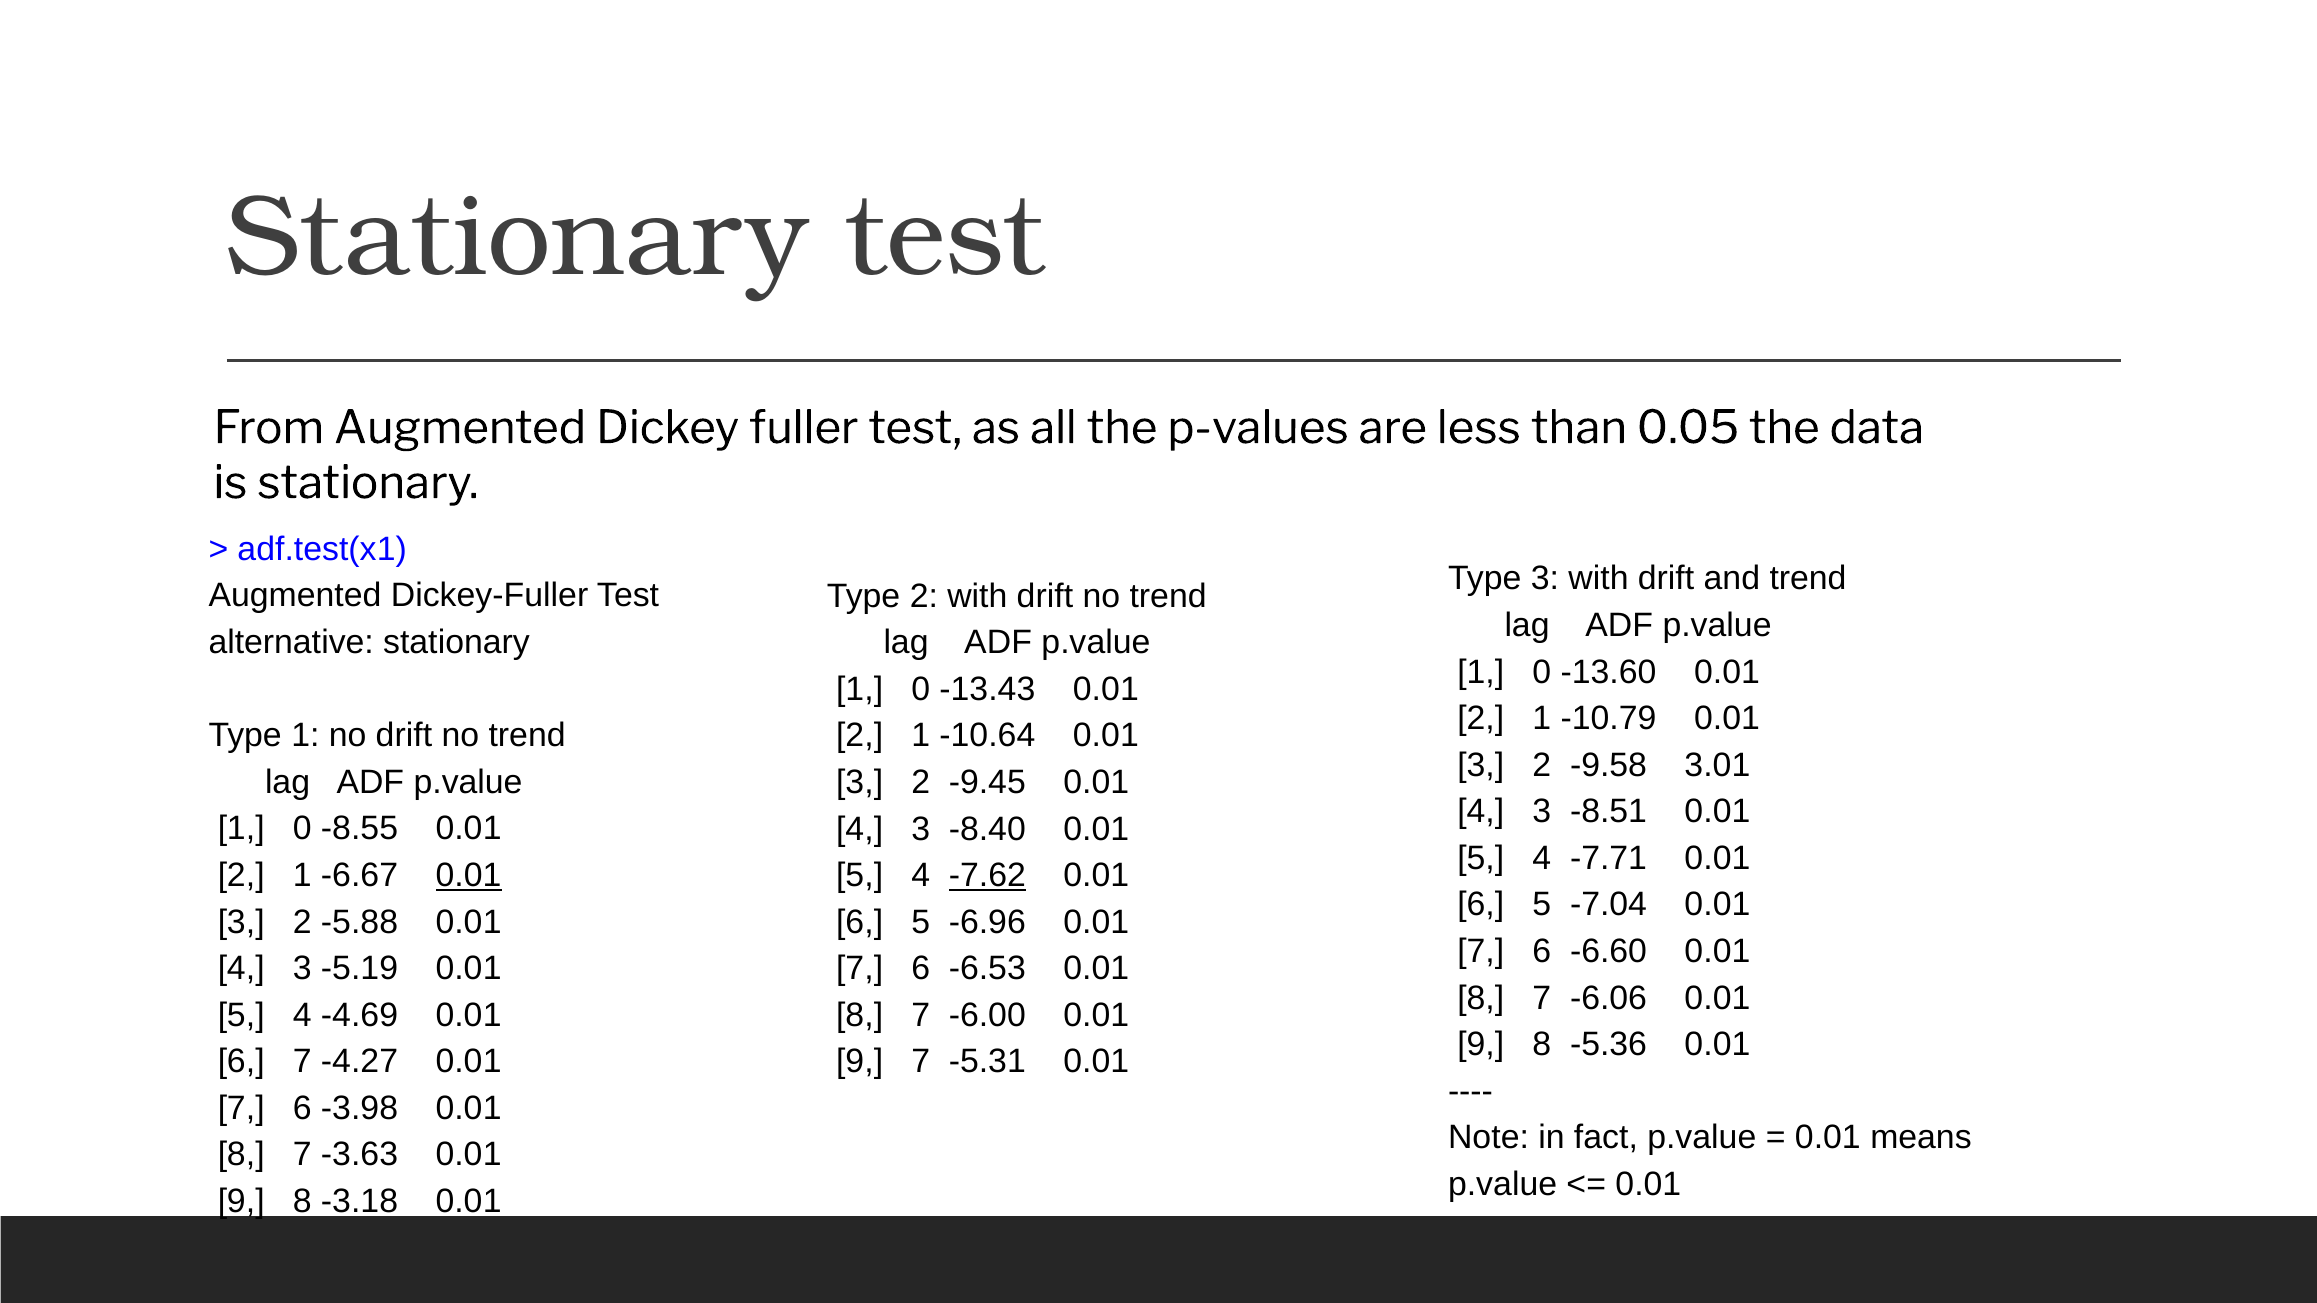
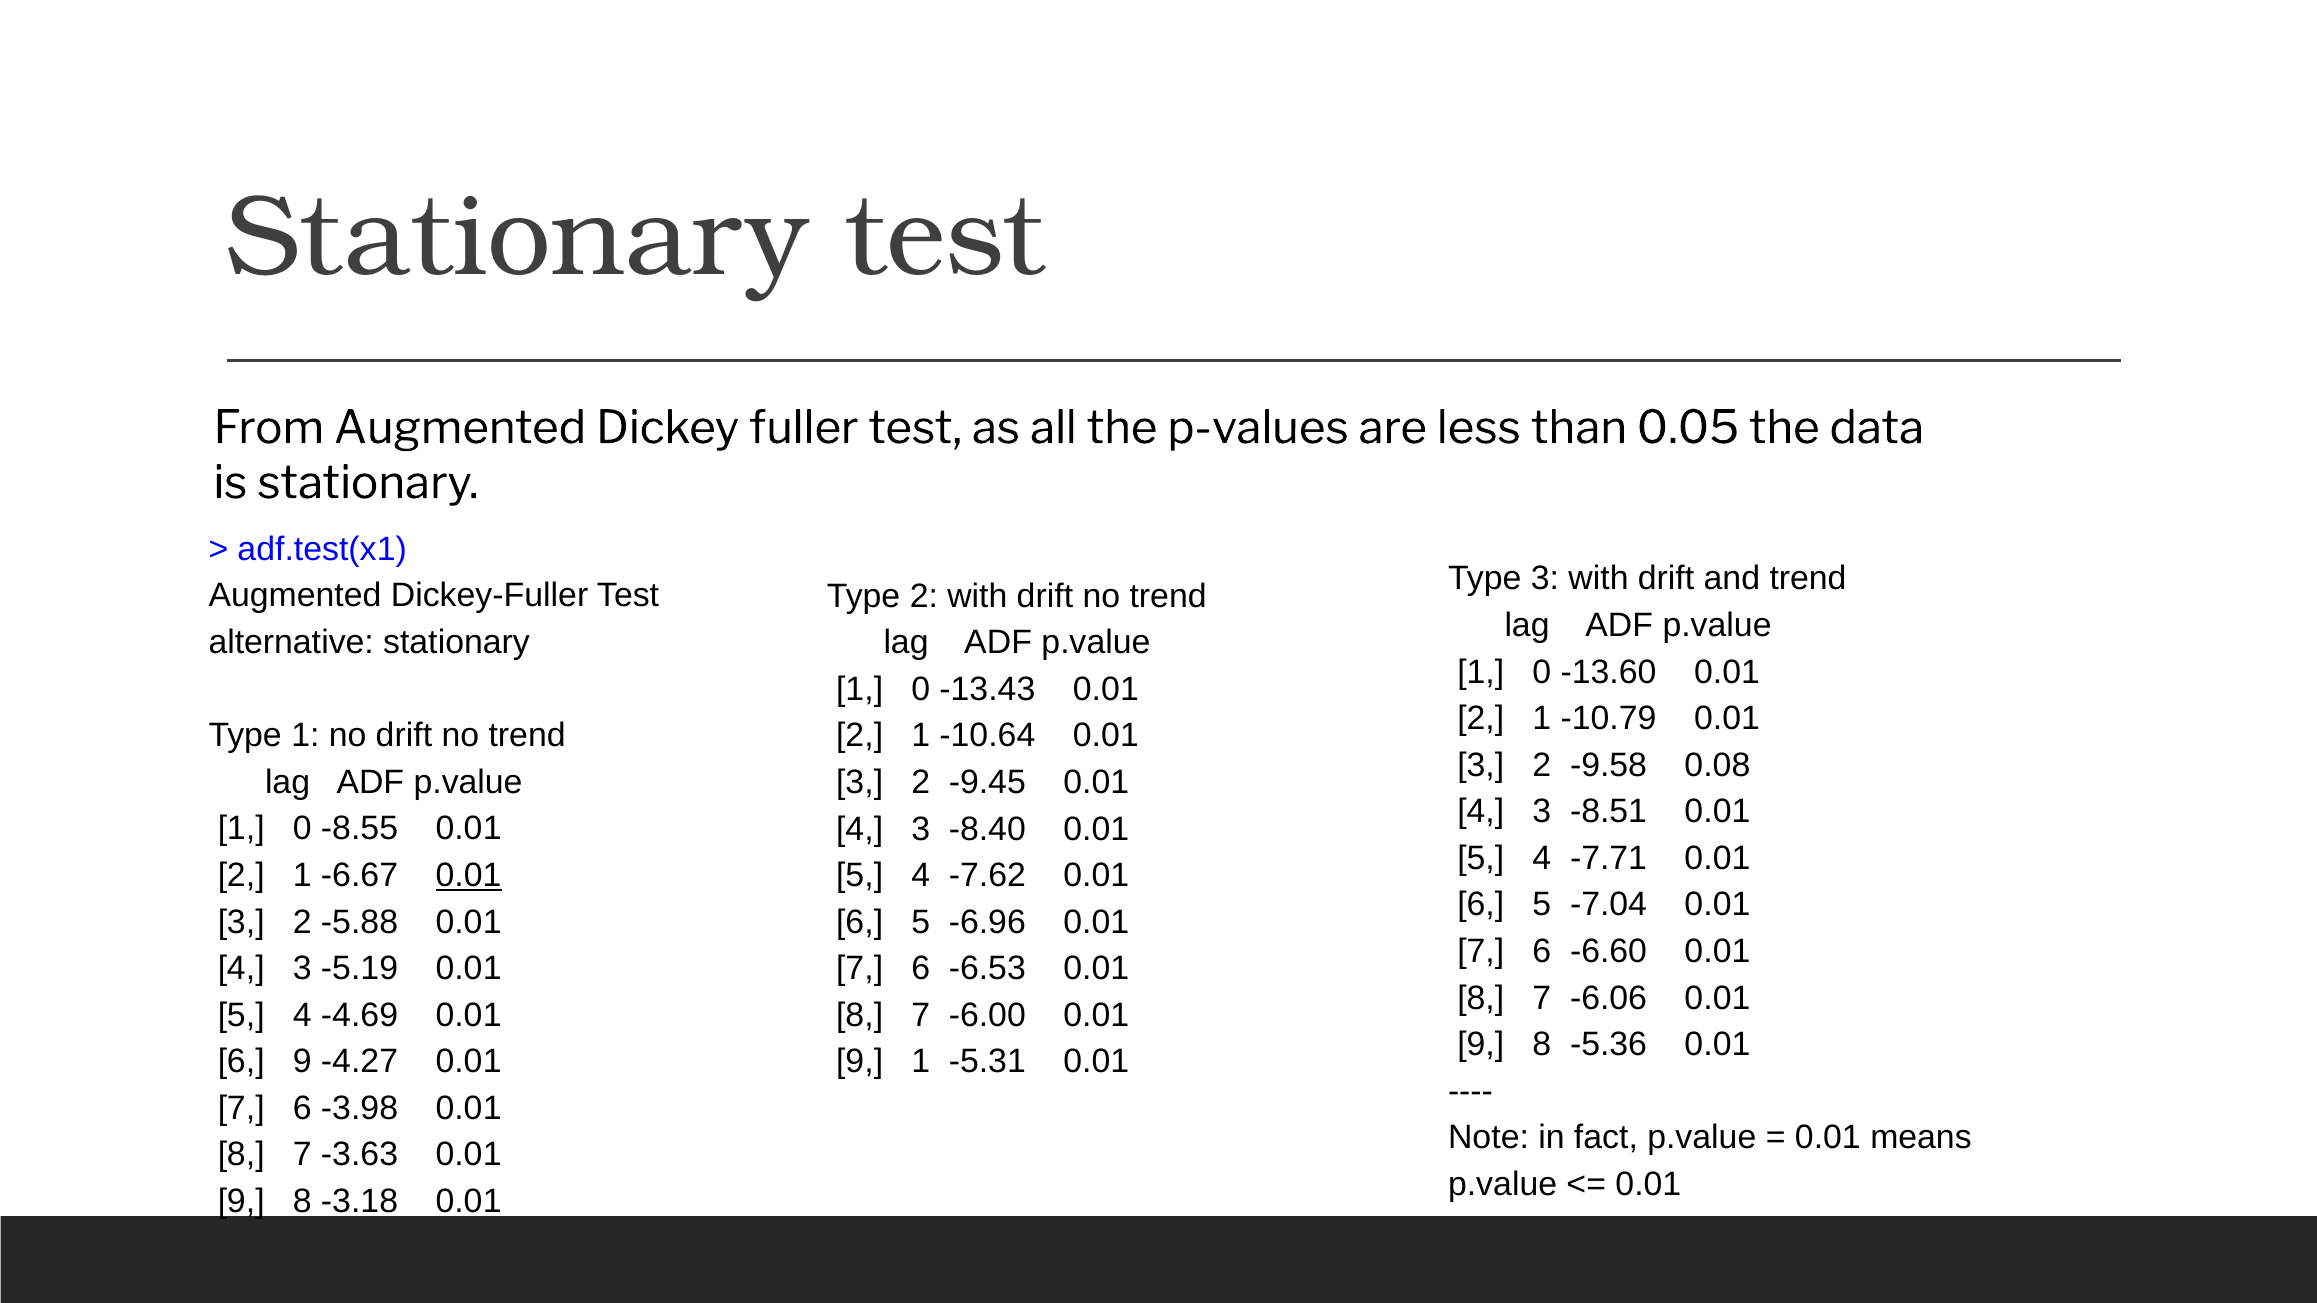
3.01: 3.01 -> 0.08 (1717, 765)
-7.62 underline: present -> none (987, 876)
6 7: 7 -> 9 (302, 1062)
9 7: 7 -> 1 (921, 1062)
